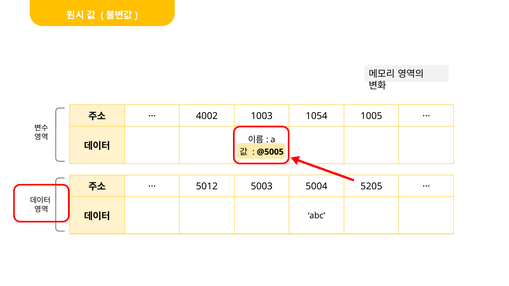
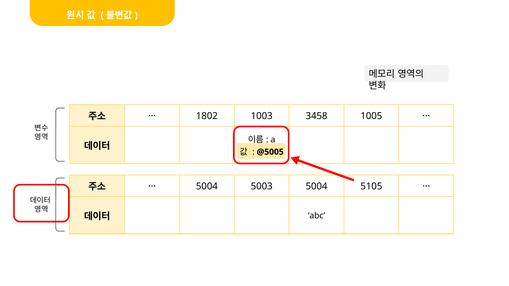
4002: 4002 -> 1802 (207, 116)
1054: 1054 -> 3458 (317, 116)
5012: 5012 -> 5004 (207, 187)
5205: 5205 -> 5105 (371, 187)
